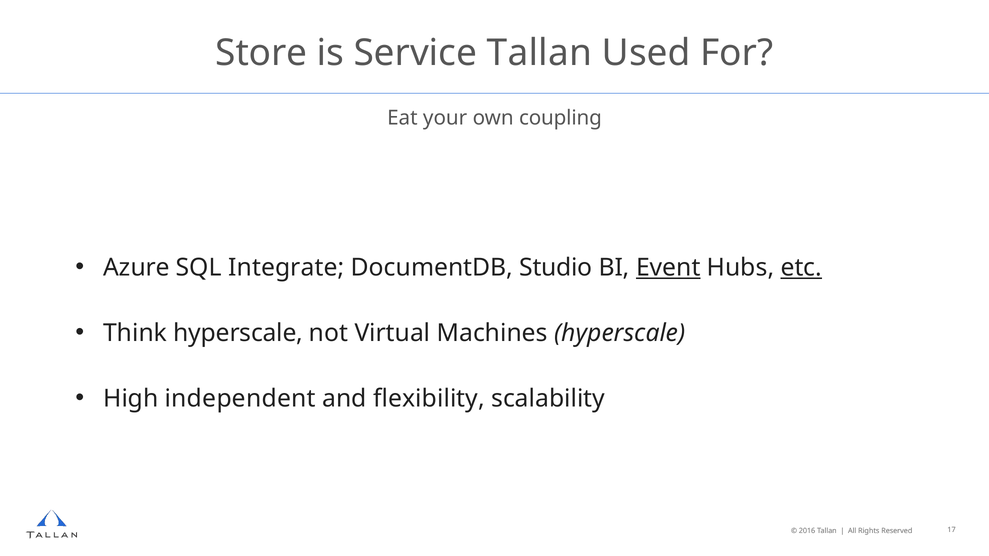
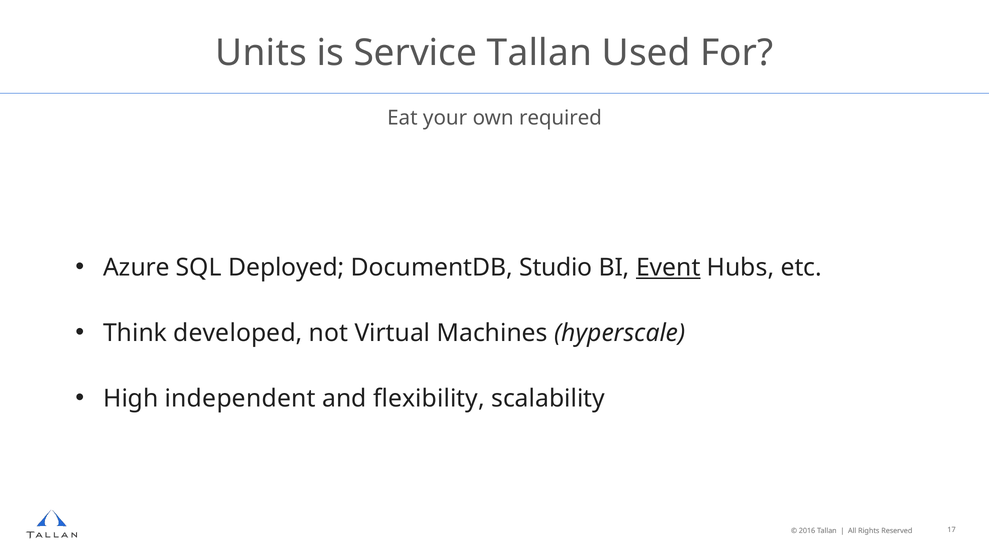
Store: Store -> Units (261, 53)
coupling: coupling -> required (560, 118)
Integrate: Integrate -> Deployed (286, 268)
etc underline: present -> none (801, 268)
Think hyperscale: hyperscale -> developed (238, 333)
